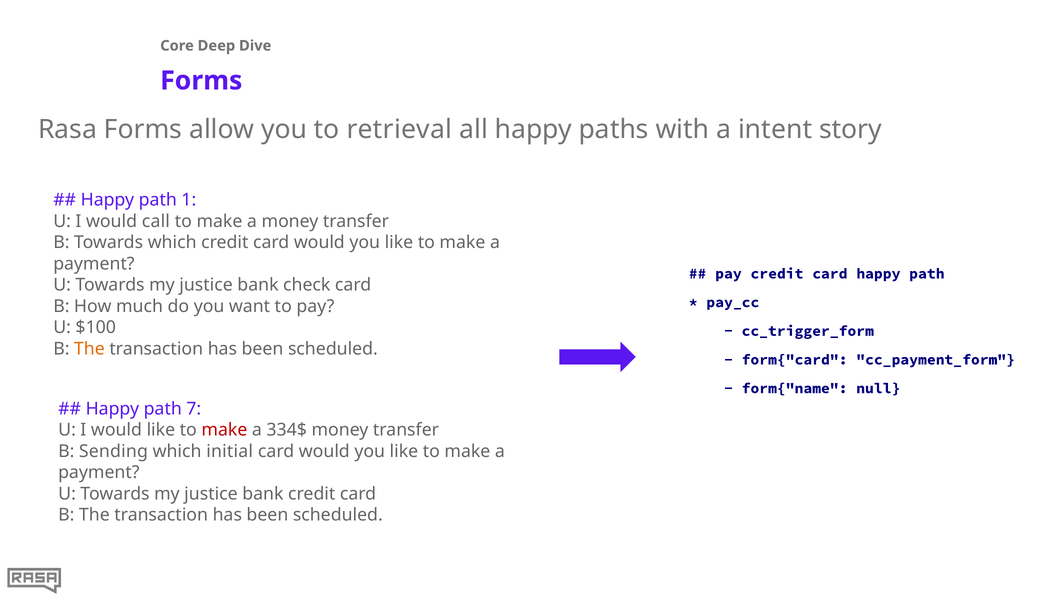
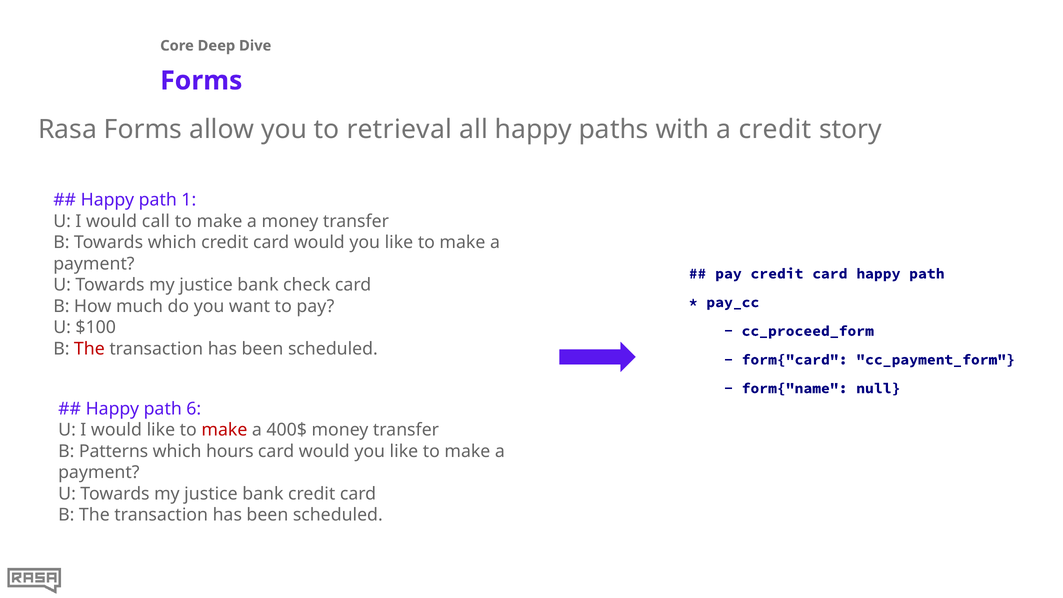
a intent: intent -> credit (775, 129)
cc_trigger_form: cc_trigger_form -> cc_proceed_form (808, 331)
The colour: orange -> red (89, 349)
7: 7 -> 6 (194, 409)
334$: 334$ -> 400$ (287, 430)
Sending: Sending -> Patterns (114, 451)
initial: initial -> hours (230, 451)
